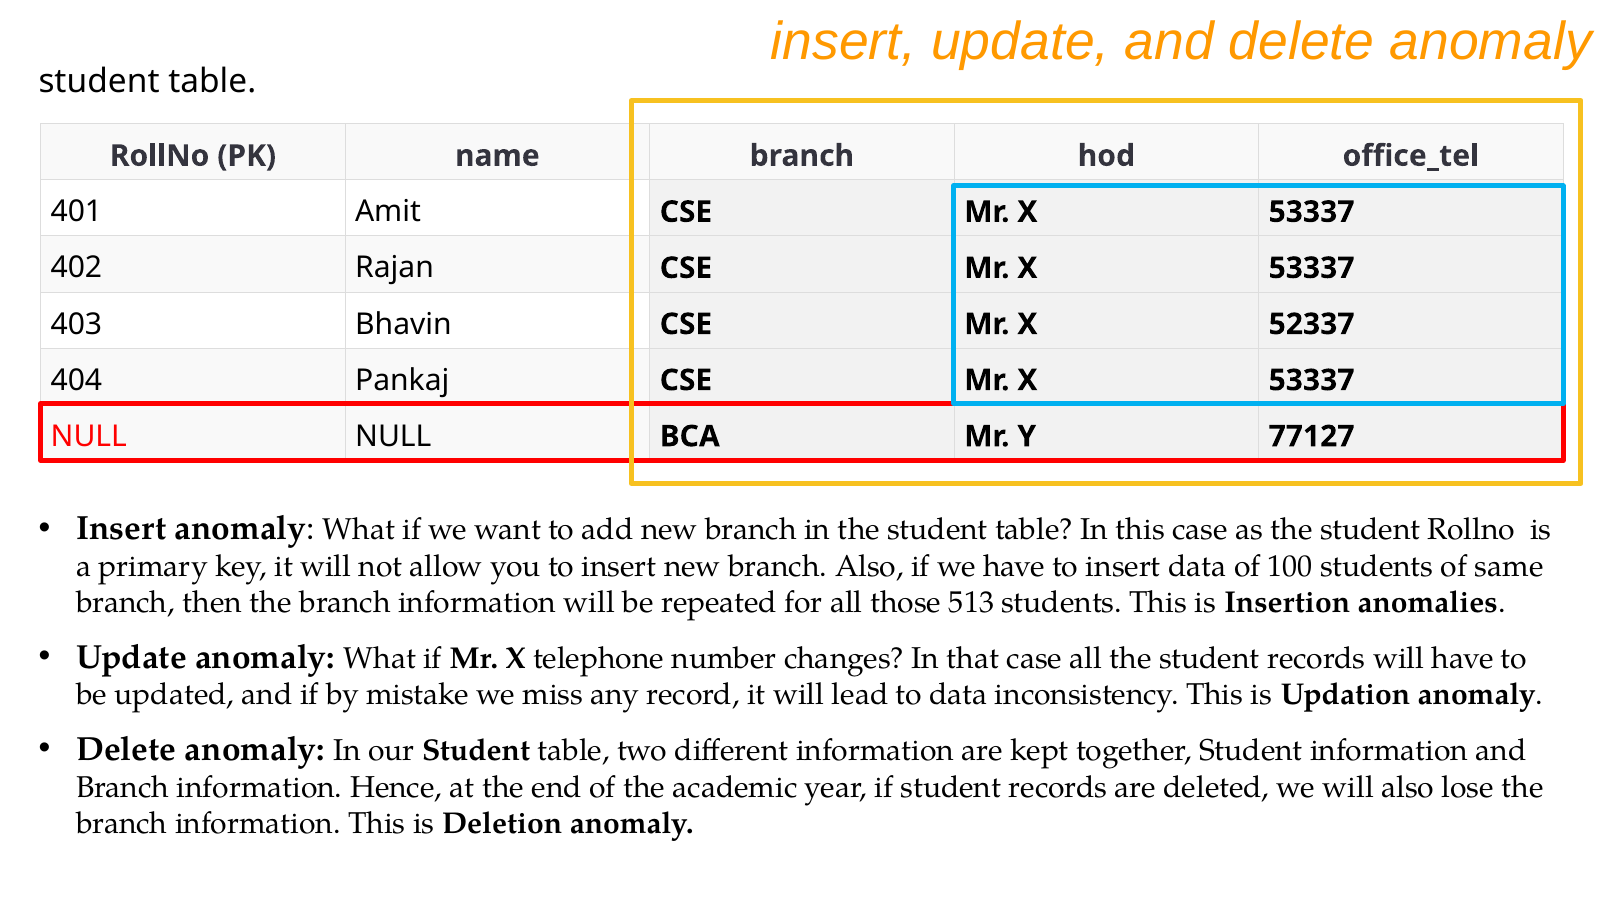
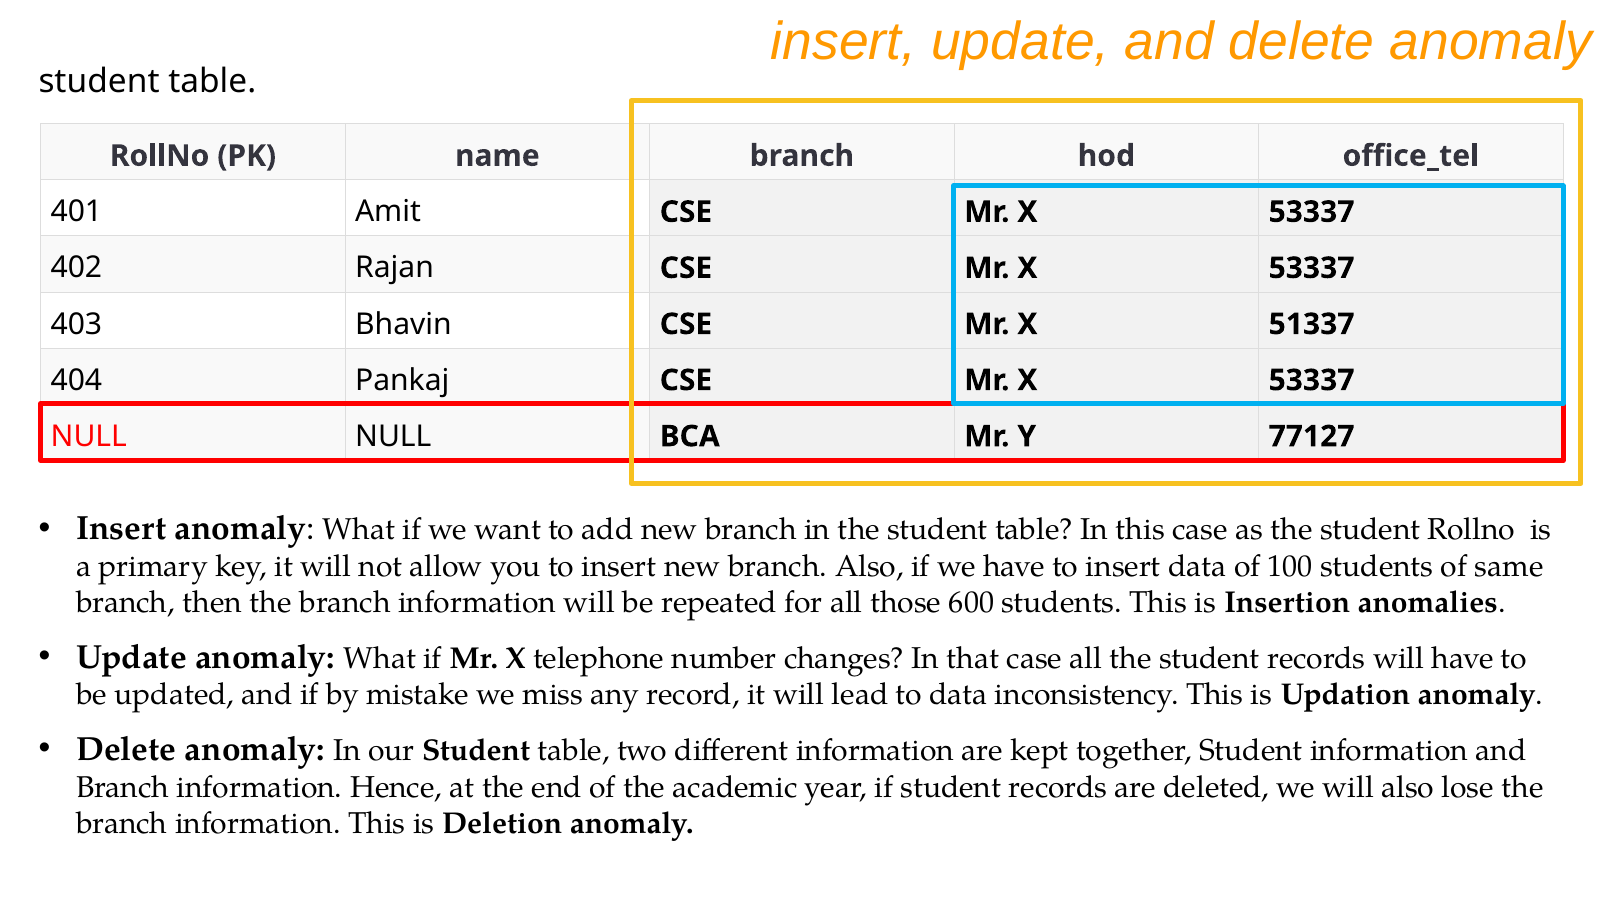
52337: 52337 -> 51337 (1312, 324)
513: 513 -> 600 (972, 603)
